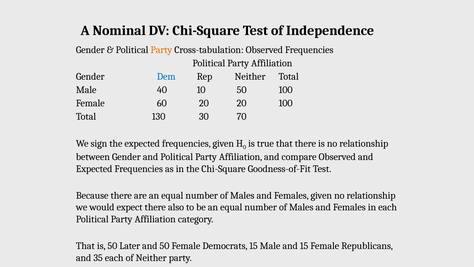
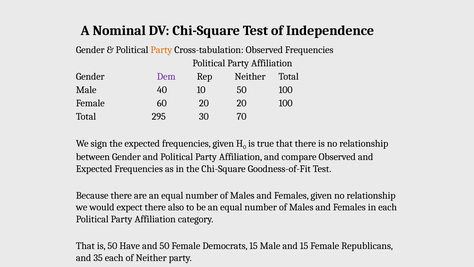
Dem colour: blue -> purple (166, 77)
130: 130 -> 295 (159, 117)
Later: Later -> Have (130, 246)
